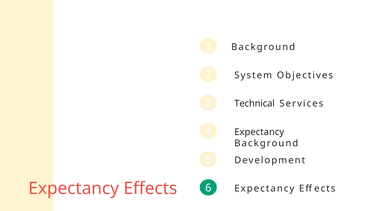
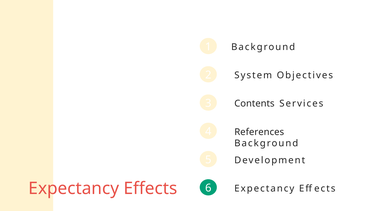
Technical: Technical -> Contents (254, 104)
4 Expectancy: Expectancy -> References (259, 132)
